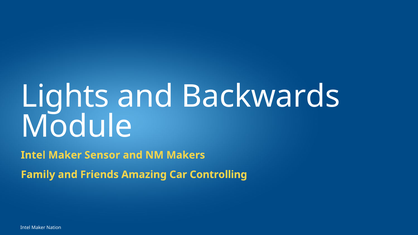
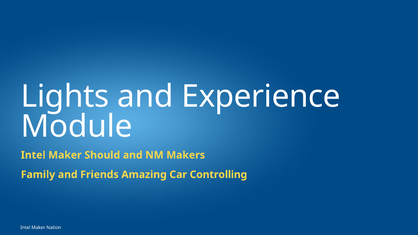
Backwards: Backwards -> Experience (261, 97)
Sensor: Sensor -> Should (102, 155)
